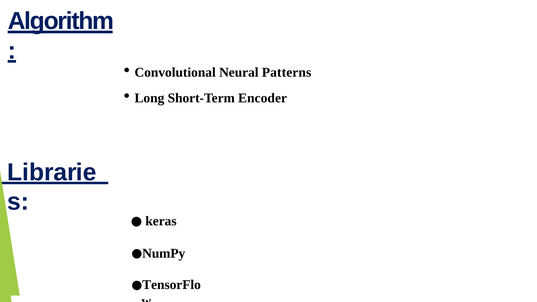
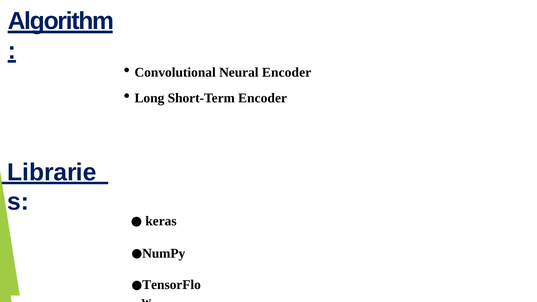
Neural Patterns: Patterns -> Encoder (287, 73)
